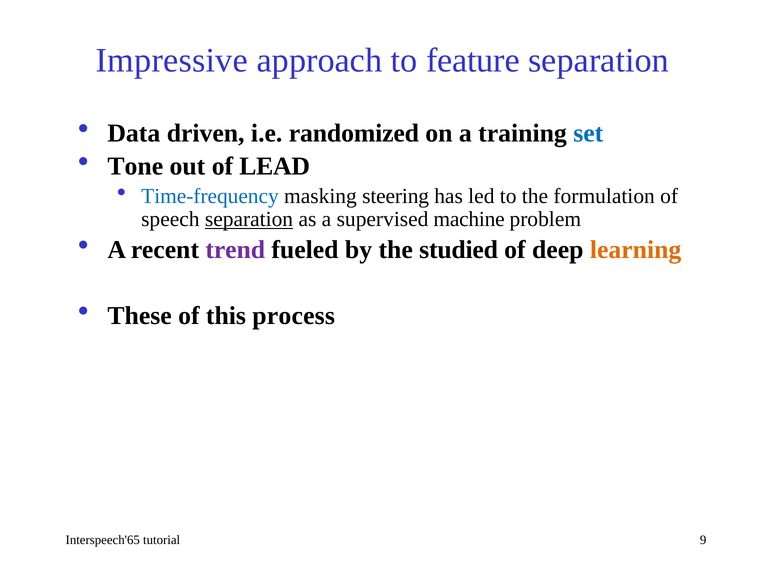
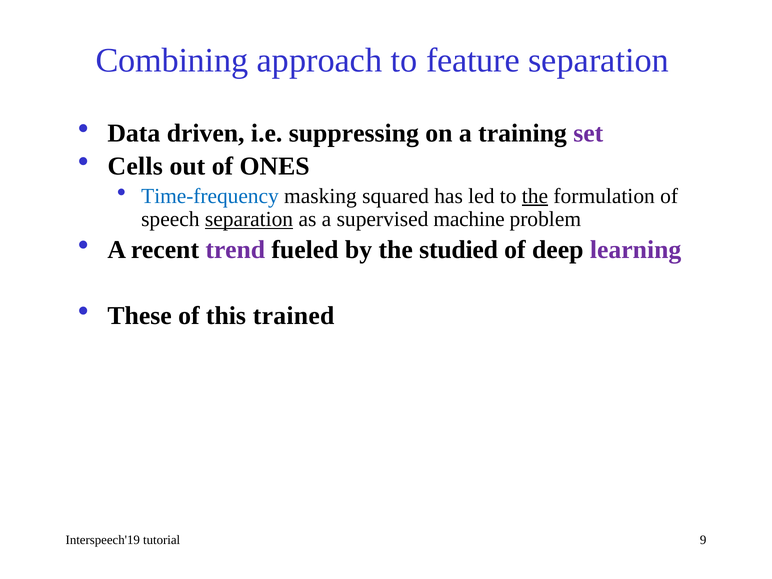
Impressive: Impressive -> Combining (172, 60)
randomized: randomized -> suppressing (354, 133)
set colour: blue -> purple (588, 133)
Tone: Tone -> Cells (135, 166)
LEAD: LEAD -> ONES (275, 166)
steering: steering -> squared (396, 196)
the underline: none -> present (535, 196)
learning colour: orange -> purple (636, 250)
process: process -> trained (294, 316)
Interspeech'65: Interspeech'65 -> Interspeech'19 (103, 540)
